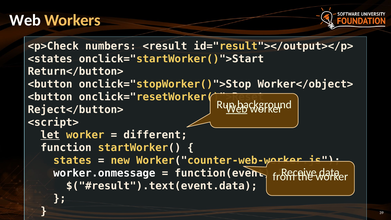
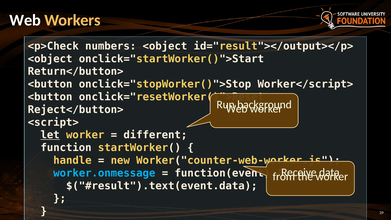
numbers <result: <result -> <object (165, 46)
<states: <states -> <object (50, 59)
Worker</object>: Worker</object> -> Worker</script> (305, 84)
Web underline: present -> none (237, 109)
states: states -> handle (72, 160)
worker.onmessage colour: white -> light blue (104, 173)
